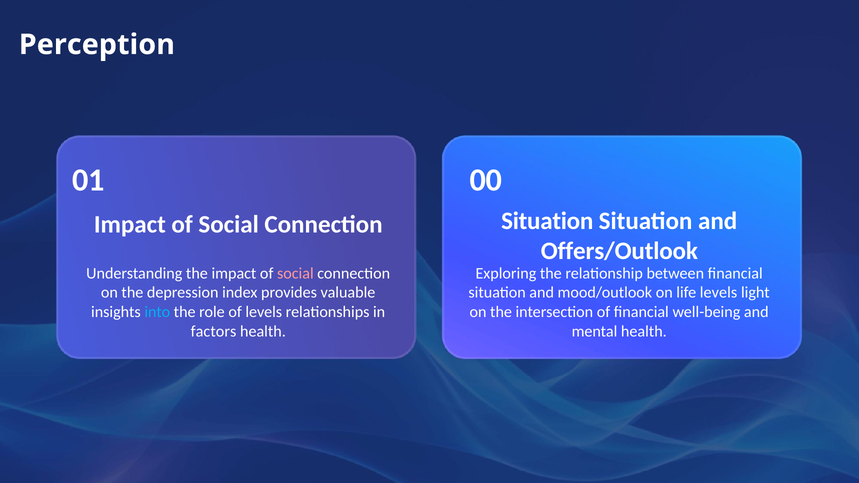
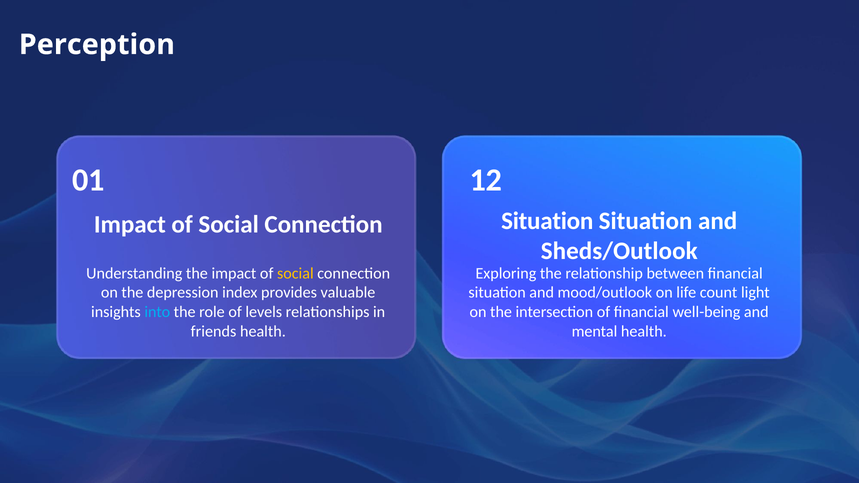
00: 00 -> 12 (486, 180)
Offers/Outlook: Offers/Outlook -> Sheds/Outlook (619, 251)
social colour: pink -> yellow (295, 273)
life levels: levels -> count (719, 293)
factors: factors -> friends (214, 331)
